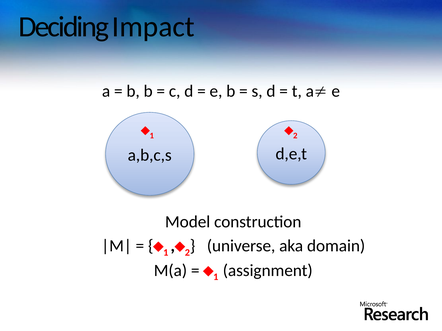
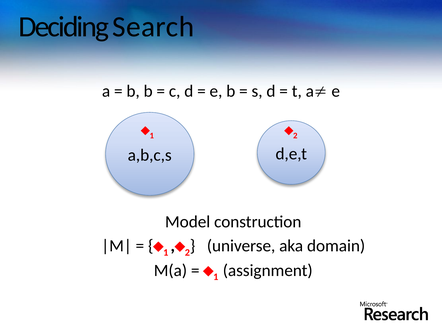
Impact: Impact -> Search (153, 27)
